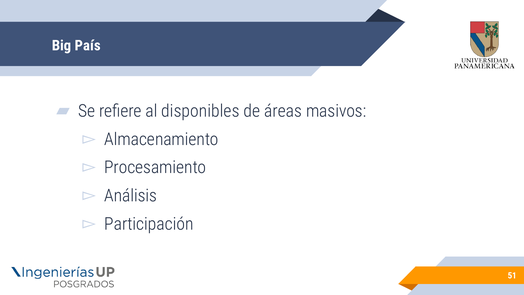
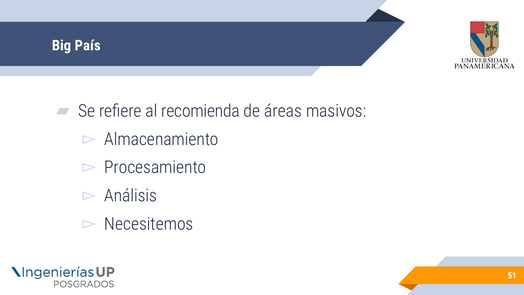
disponibles: disponibles -> recomienda (201, 111)
Participación: Participación -> Necesitemos (149, 224)
